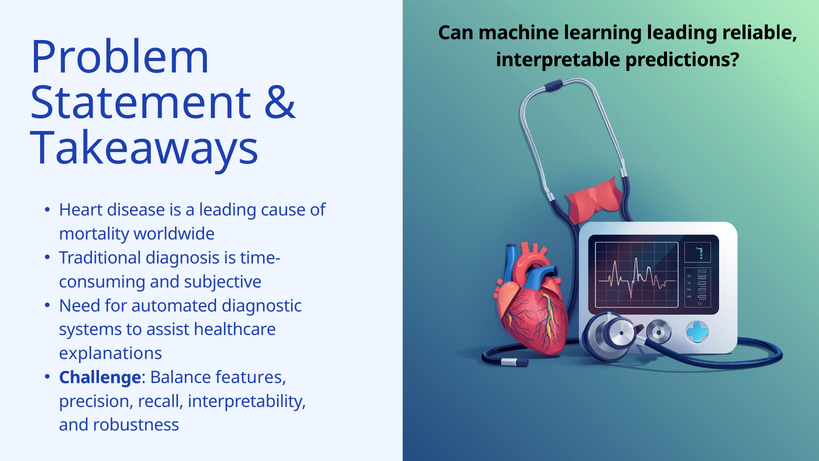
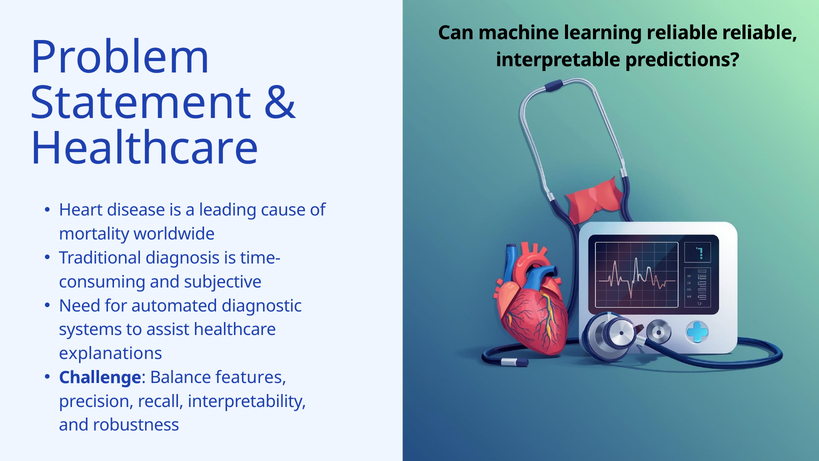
learning leading: leading -> reliable (682, 33)
Takeaways: Takeaways -> Healthcare (145, 149)
